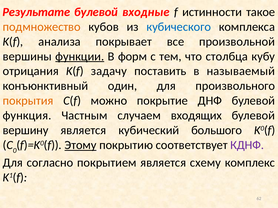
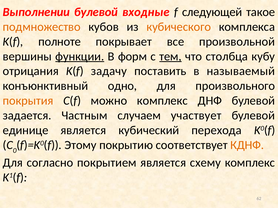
Результате: Результате -> Выполнении (36, 12)
истинности: истинности -> следующей (212, 12)
кубического colour: blue -> orange (179, 27)
анализа: анализа -> полноте (60, 42)
тем underline: none -> present (170, 56)
один: один -> одно (122, 86)
можно покрытие: покрытие -> комплекс (162, 101)
функция: функция -> задается (27, 116)
входящих: входящих -> участвует (196, 116)
вершину: вершину -> единице (26, 131)
большого: большого -> перехода (217, 131)
Этому underline: present -> none (81, 145)
КДНФ colour: purple -> orange (247, 145)
